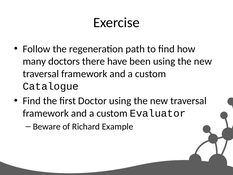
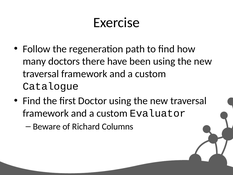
Example: Example -> Columns (118, 126)
